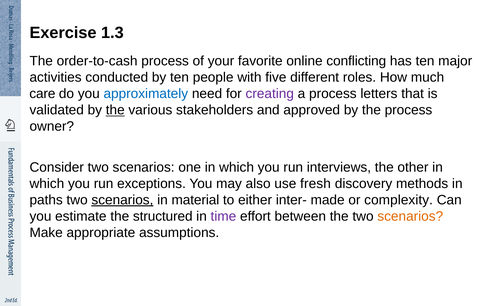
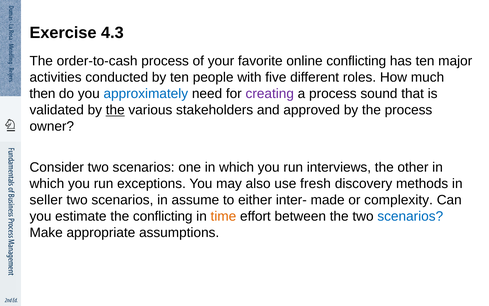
1.3: 1.3 -> 4.3 (112, 33)
care: care -> then (42, 94)
letters: letters -> sound (379, 94)
paths: paths -> seller (46, 200)
scenarios underline: present -> none (122, 200)
material: material -> assume (195, 200)
the structured: structured -> conflicting (163, 216)
time colour: purple -> orange (223, 216)
scenarios colour: orange -> blue (410, 216)
